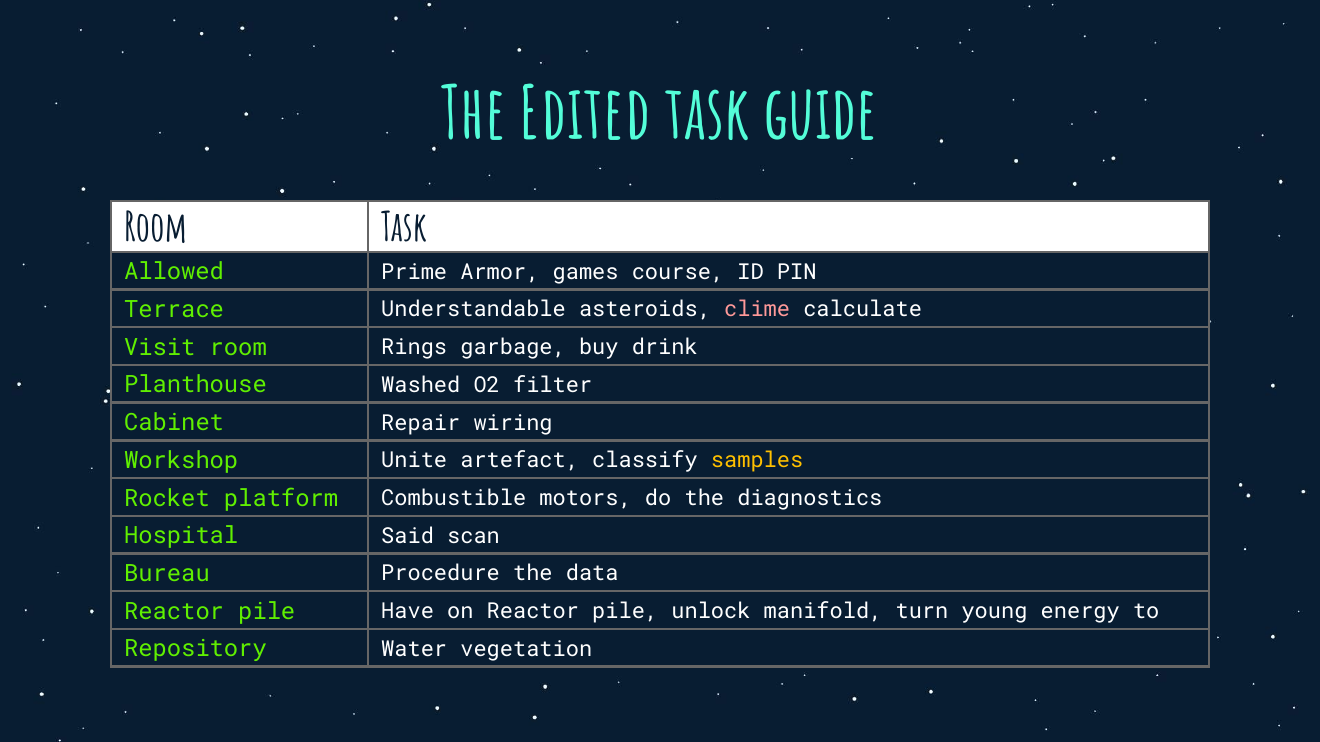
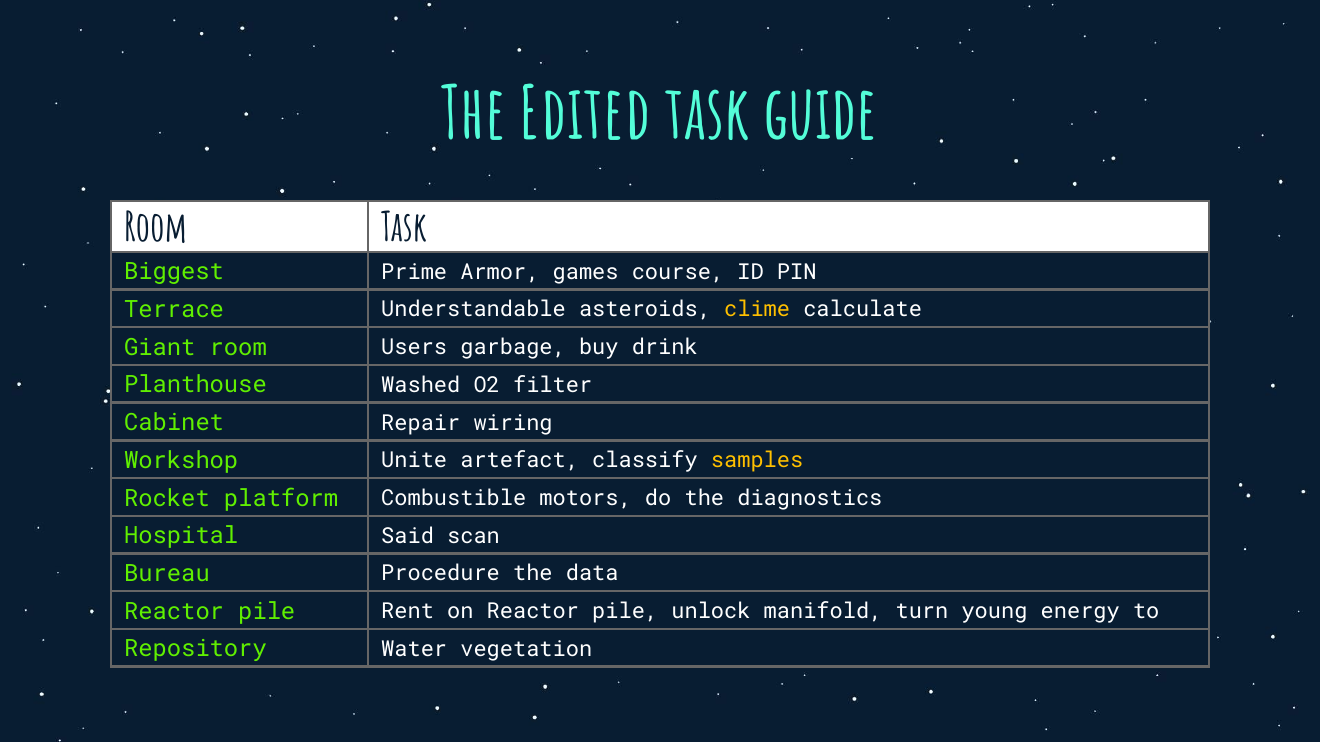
Allowed: Allowed -> Biggest (174, 272)
clime colour: pink -> yellow (757, 310)
Visit: Visit -> Giant (160, 348)
Rings: Rings -> Users (414, 348)
Have: Have -> Rent (408, 612)
